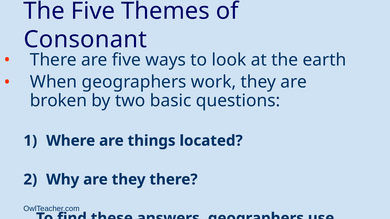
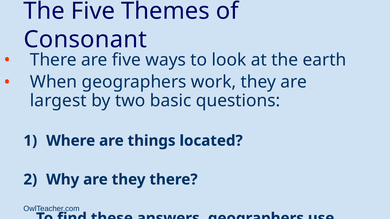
broken: broken -> largest (58, 101)
